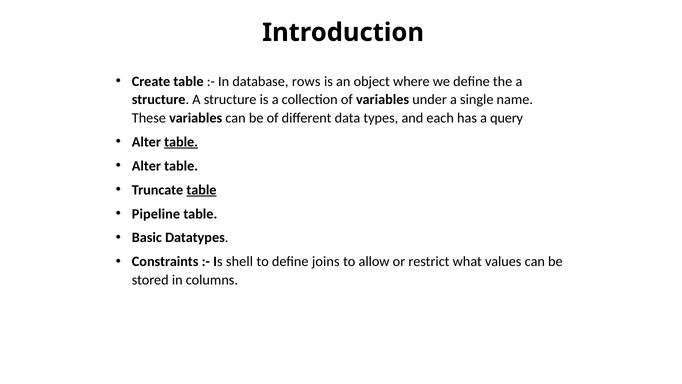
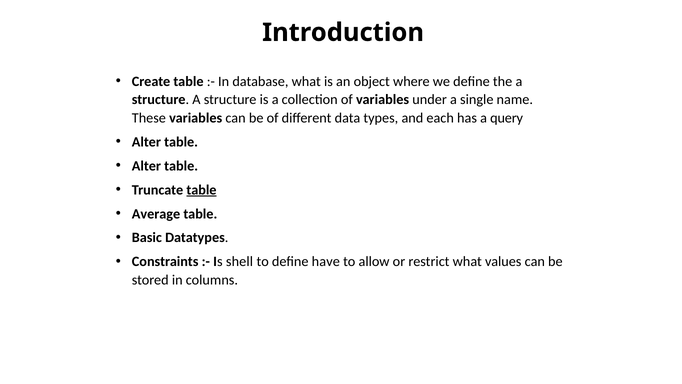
database rows: rows -> what (306, 81)
table underline: present -> none (181, 142)
Pipeline: Pipeline -> Average (156, 214)
joins: joins -> have (326, 261)
